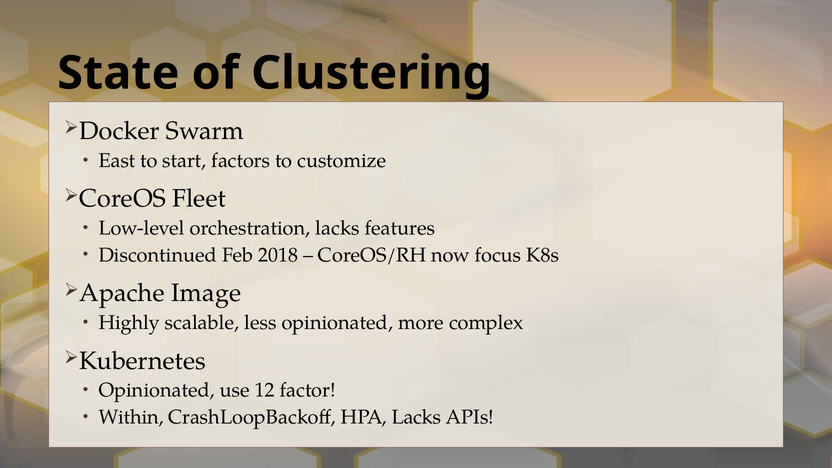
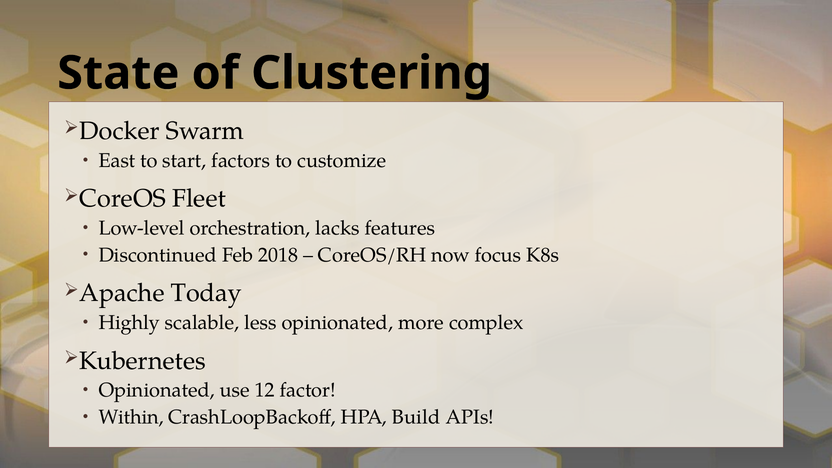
Image: Image -> Today (206, 293)
HPA Lacks: Lacks -> Build (416, 417)
